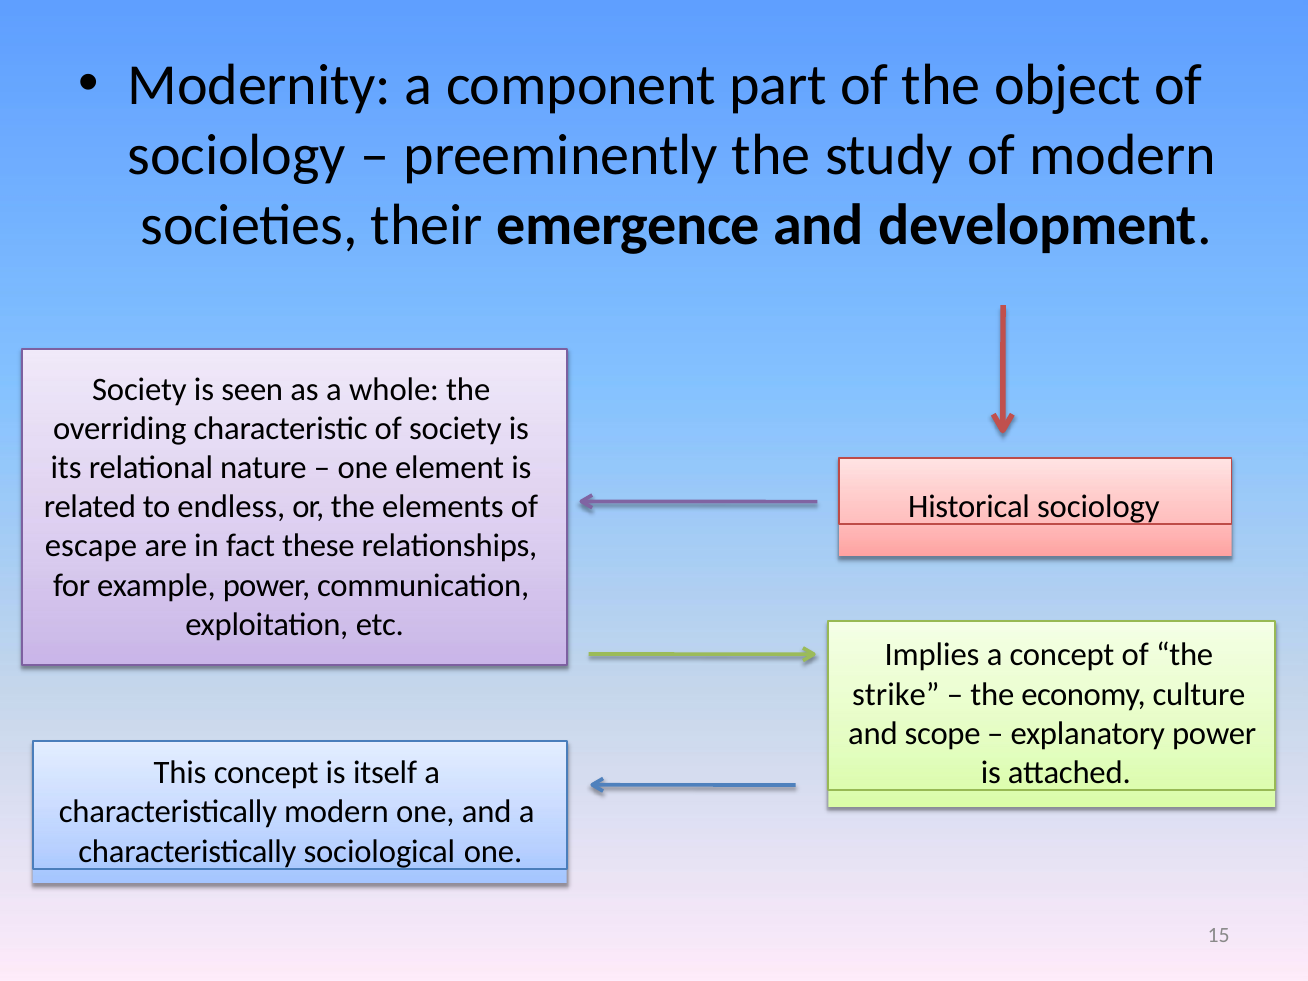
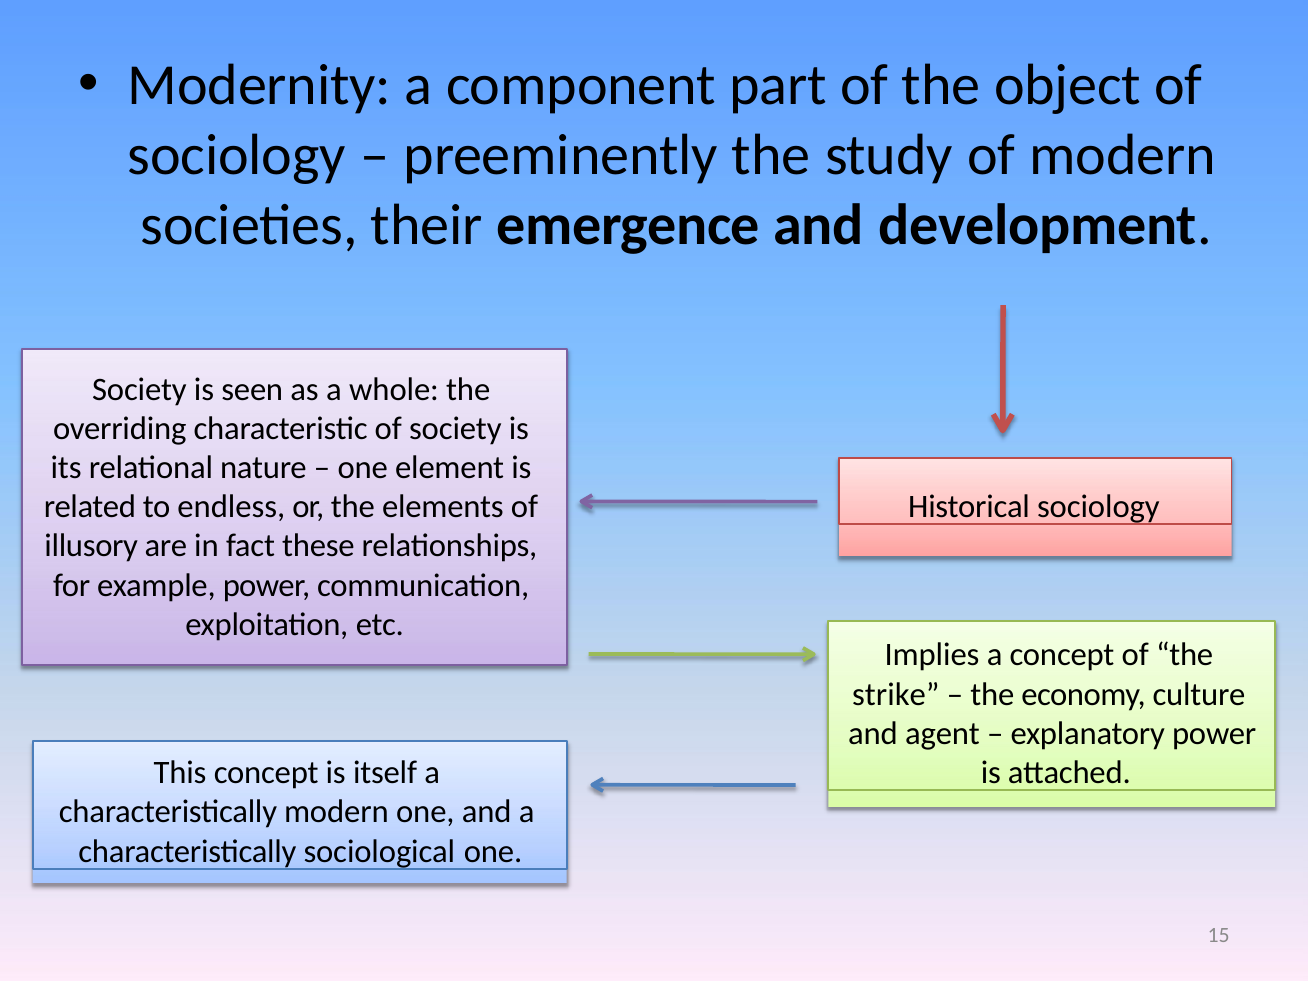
escape: escape -> illusory (91, 546)
scope: scope -> agent (943, 734)
